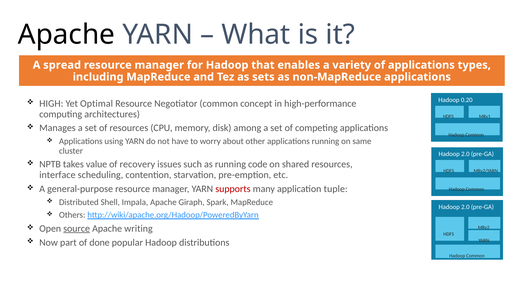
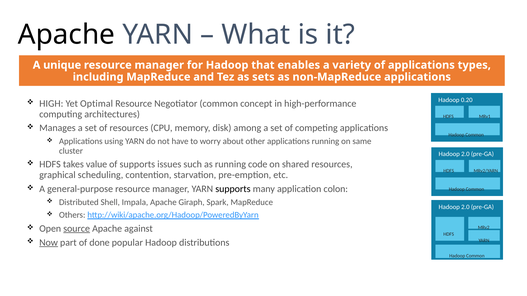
spread: spread -> unique (62, 65)
NPTB: NPTB -> HDFS (50, 164)
of recovery: recovery -> supports (137, 164)
interface: interface -> graphical (57, 175)
supports colour: red -> black (233, 189)
tuple: tuple -> colon (336, 189)
writing: writing -> against (139, 229)
Now underline: none -> present (49, 243)
